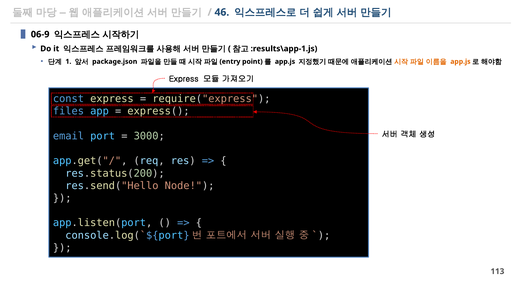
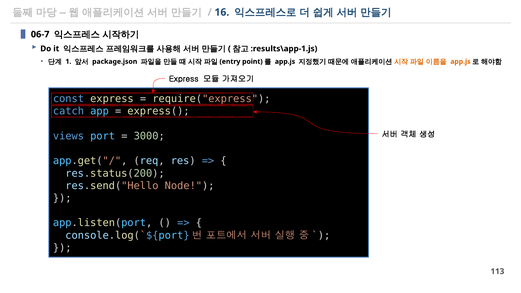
46: 46 -> 16 (222, 12)
06-9: 06-9 -> 06-7 (40, 34)
files: files -> catch (68, 111)
email: email -> views (68, 136)
